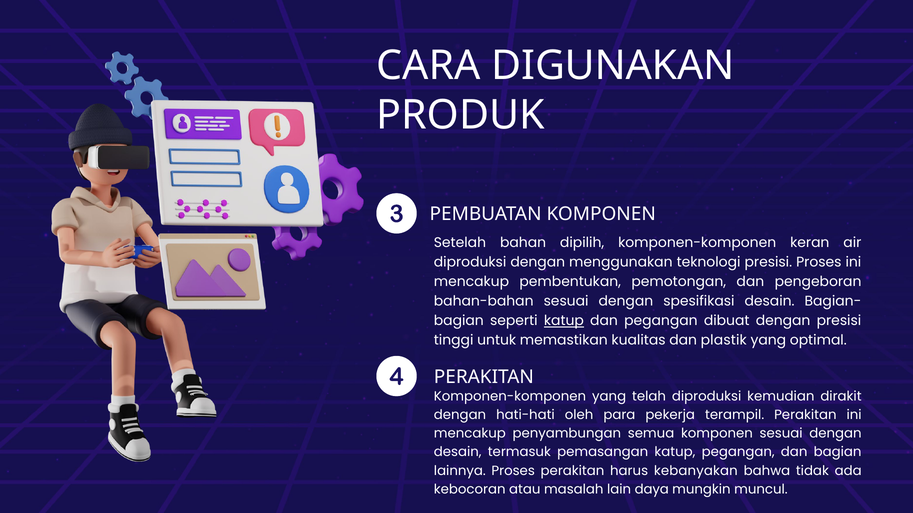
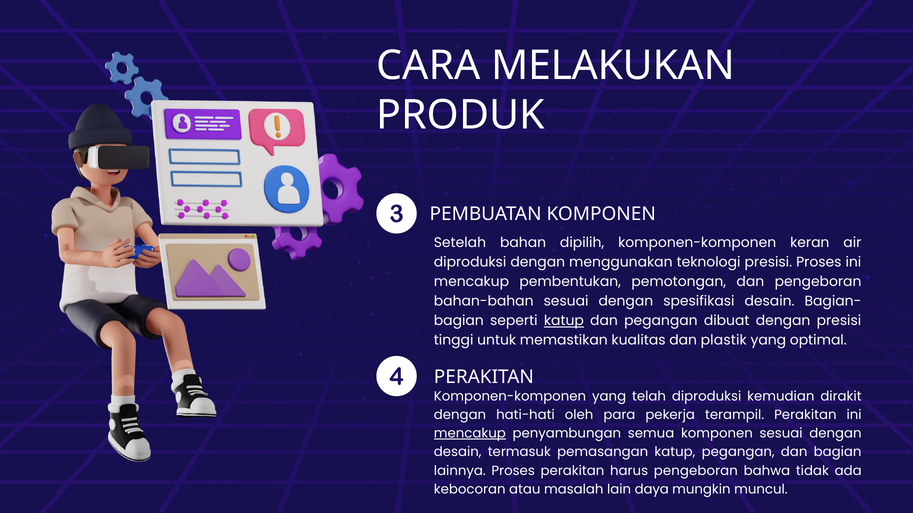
DIGUNAKAN: DIGUNAKAN -> MELAKUKAN (613, 66)
mencakup underline: none -> present (470, 434)
harus kebanyakan: kebanyakan -> pengeboran (696, 471)
